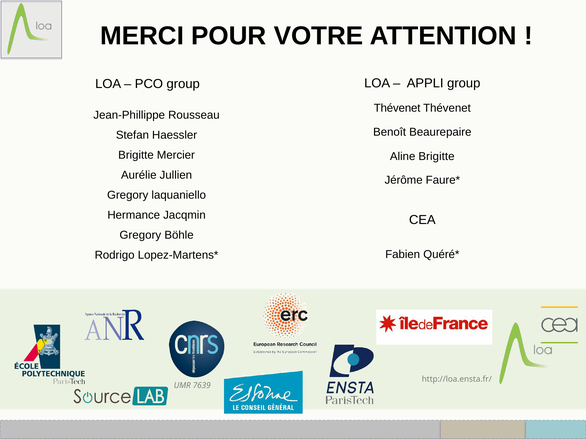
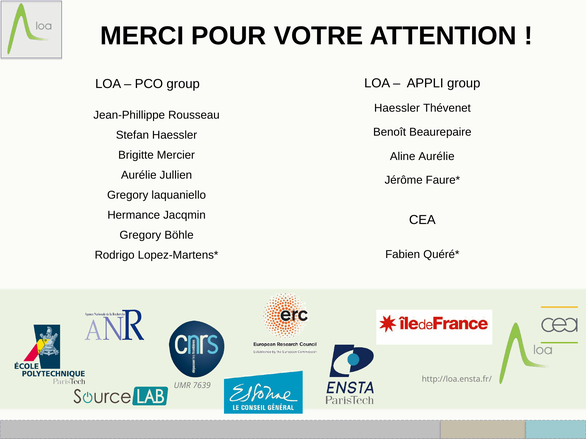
Thévenet: Thévenet -> Haessler (397, 108)
Aline Brigitte: Brigitte -> Aurélie (437, 157)
